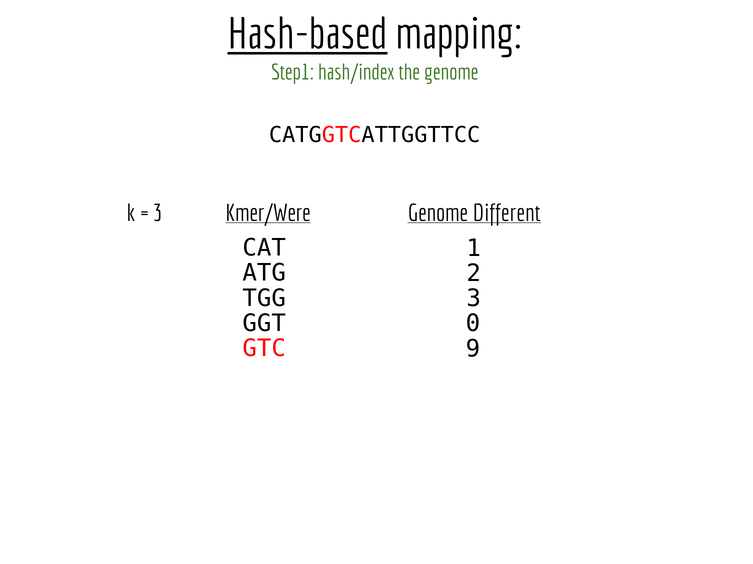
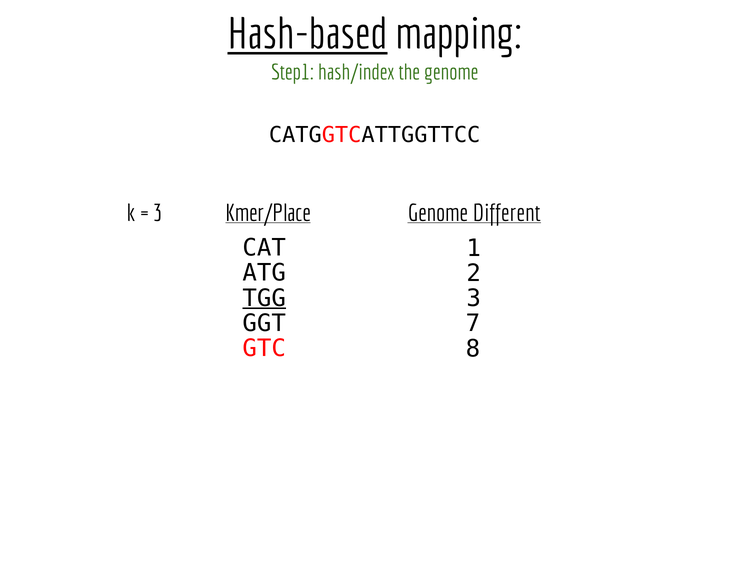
Kmer/Were: Kmer/Were -> Kmer/Place (268, 214)
TGG underline: none -> present (264, 299)
0: 0 -> 7 (473, 324)
9: 9 -> 8 (473, 349)
